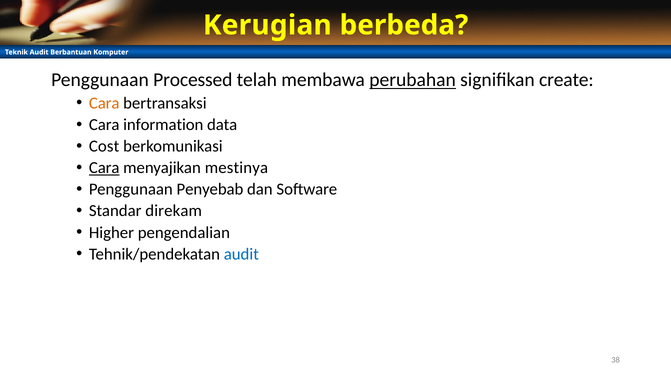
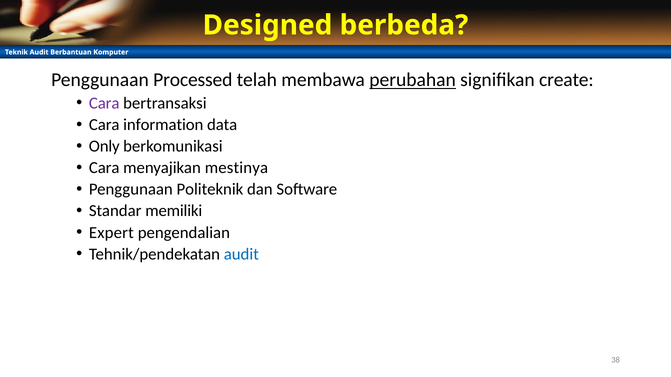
Kerugian: Kerugian -> Designed (267, 25)
Cara colour: orange -> purple (104, 103)
Cost: Cost -> Only (104, 146)
Cara underline: present -> none (104, 168)
Penyebab: Penyebab -> Politeknik (210, 190)
direkam: direkam -> memiliki (174, 211)
Higher: Higher -> Expert (111, 233)
